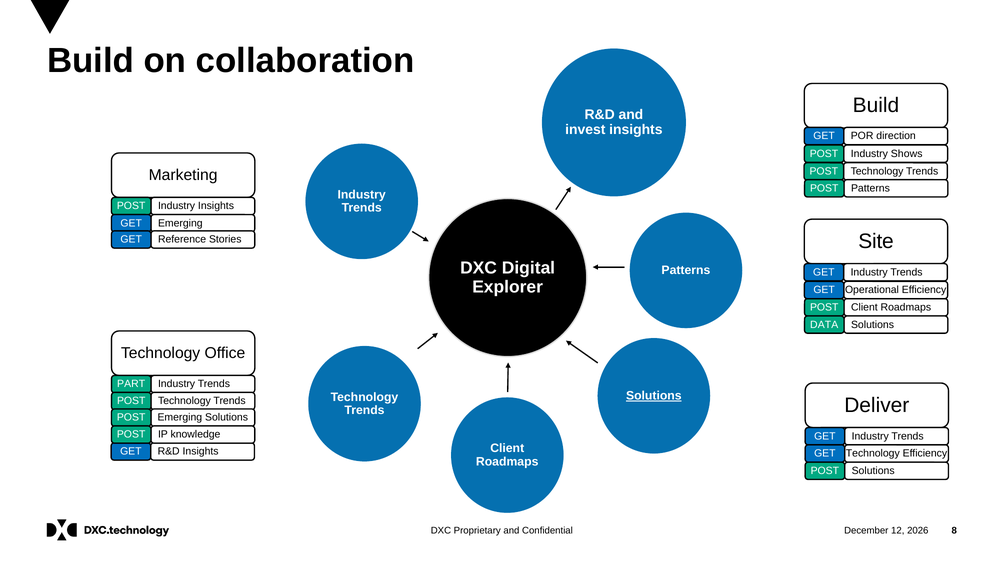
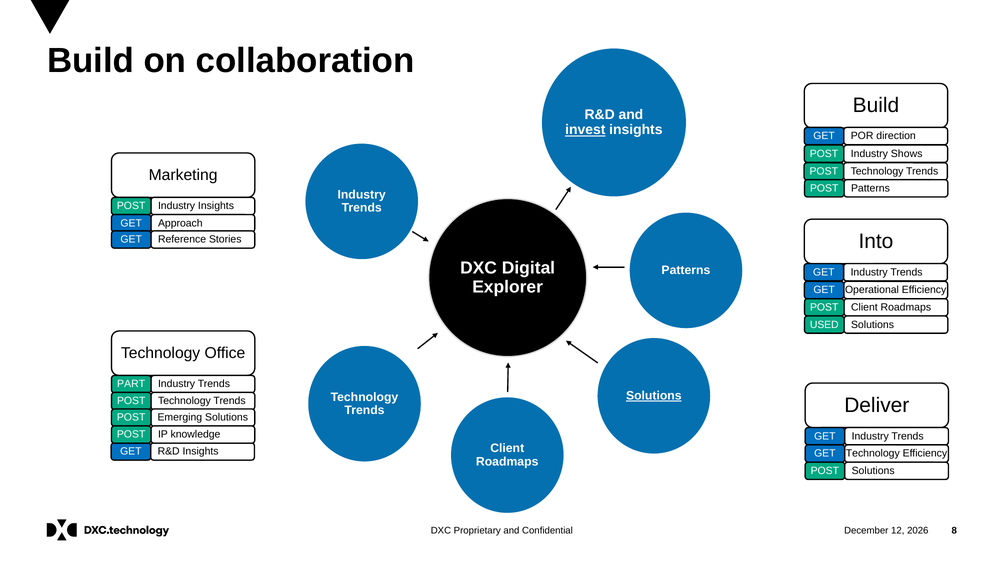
invest underline: none -> present (585, 130)
Emerging: Emerging -> Approach (180, 223)
Site: Site -> Into (876, 241)
DATA: DATA -> USED (824, 324)
